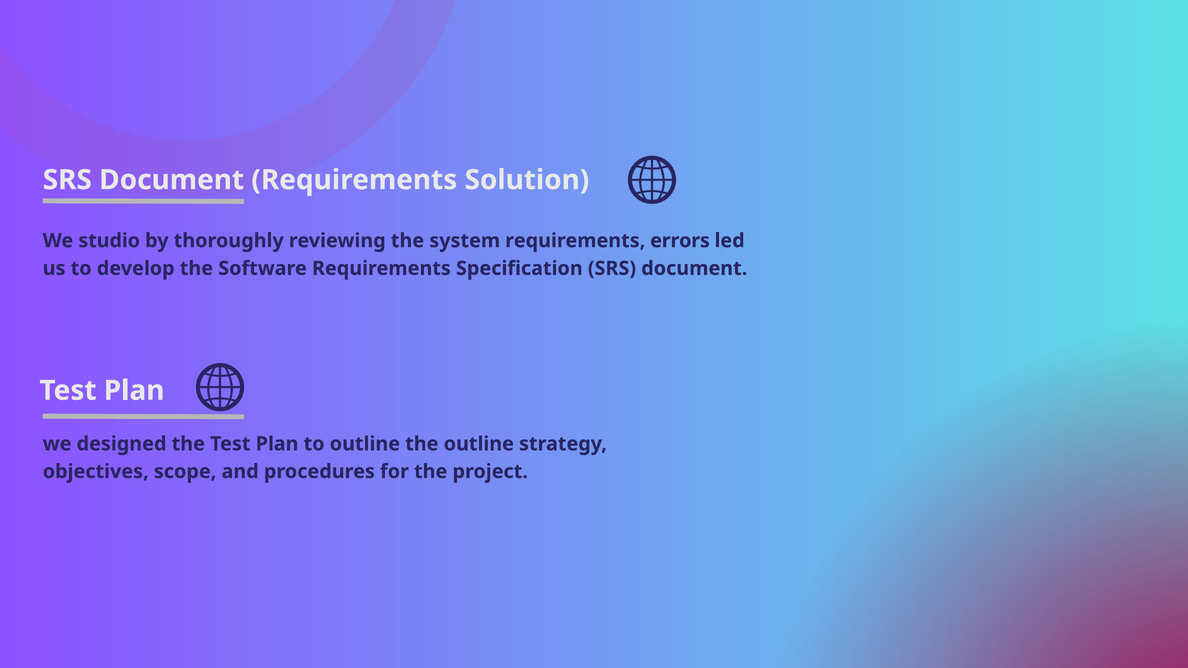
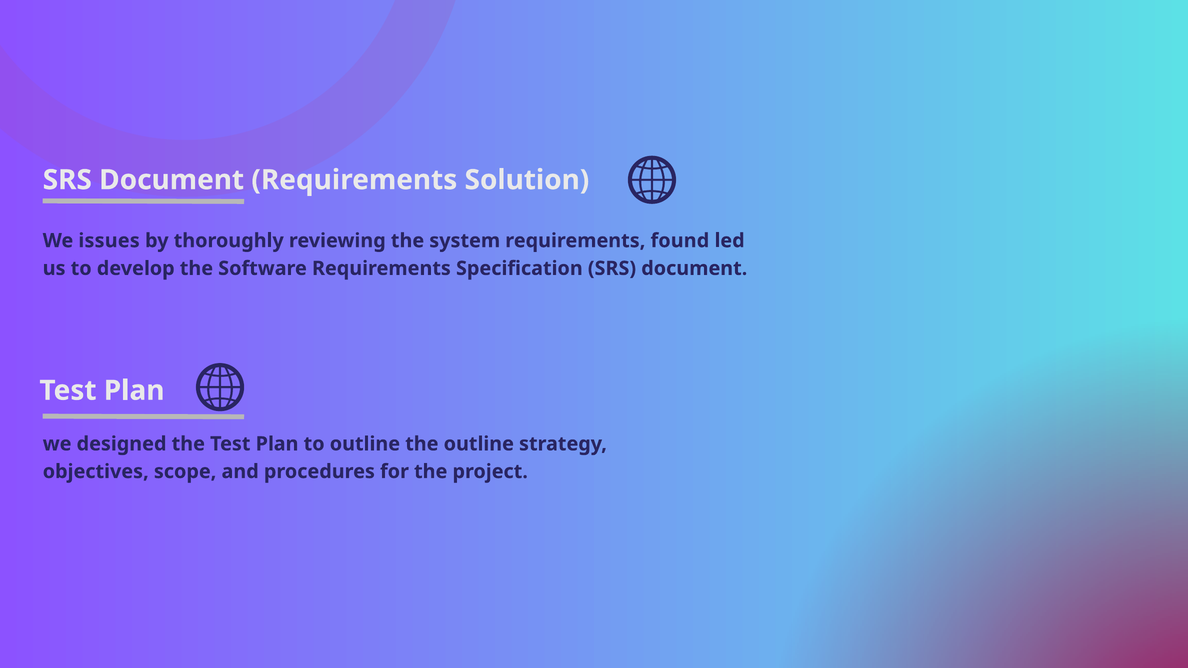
studio: studio -> issues (109, 241)
errors: errors -> found (680, 241)
